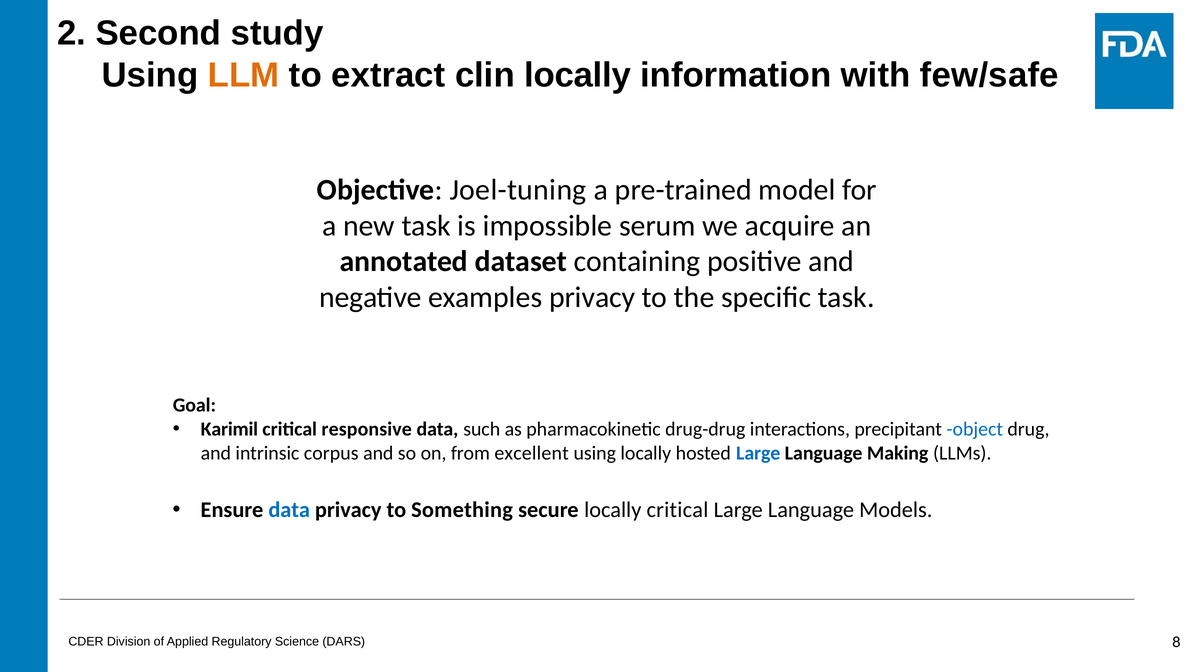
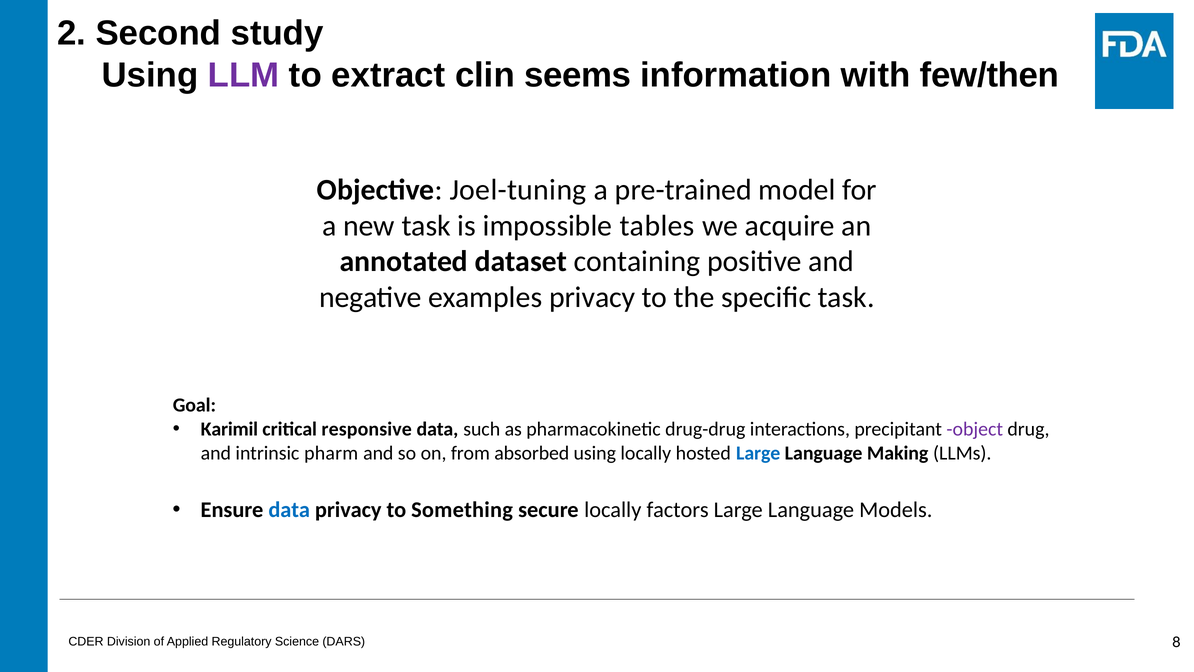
LLM colour: orange -> purple (244, 75)
clin locally: locally -> seems (578, 75)
few/safe: few/safe -> few/then (990, 75)
serum: serum -> tables (657, 226)
object colour: blue -> purple (975, 429)
corpus: corpus -> pharm (331, 453)
excellent: excellent -> absorbed (532, 453)
locally critical: critical -> factors (678, 510)
